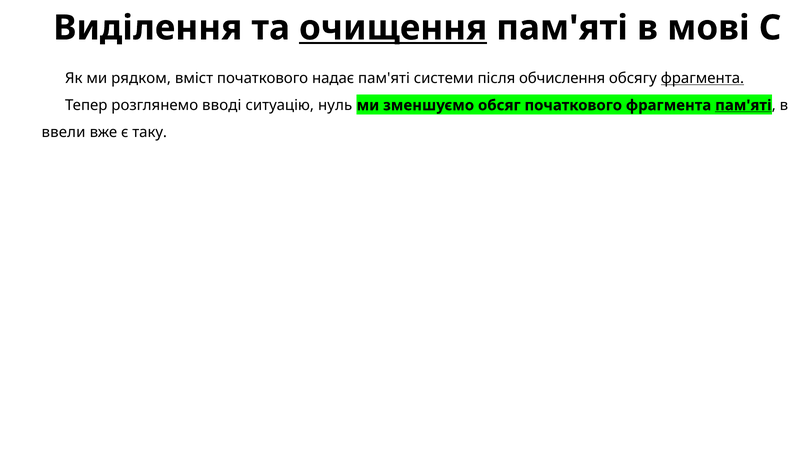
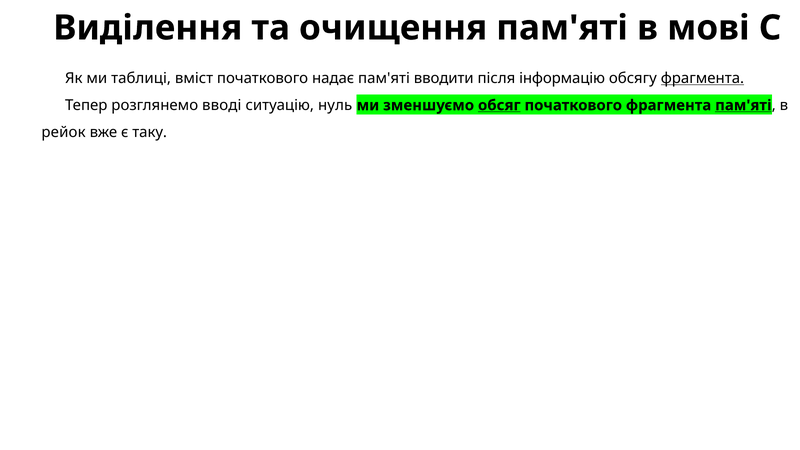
очищення underline: present -> none (393, 28)
рядком: рядком -> таблиці (141, 78)
системи: системи -> вводити (444, 78)
обчислення: обчислення -> інформацію (562, 78)
обсяг underline: none -> present (499, 105)
ввели: ввели -> рейок (64, 132)
